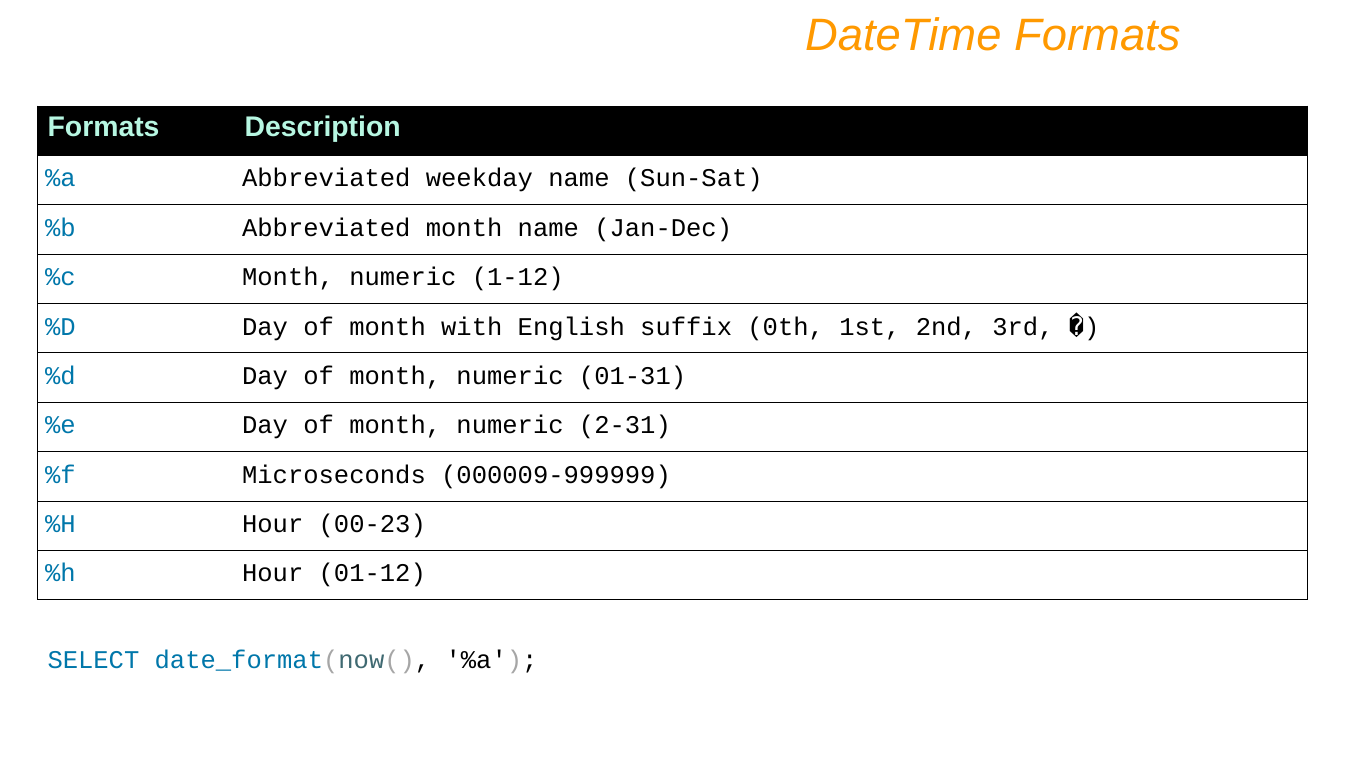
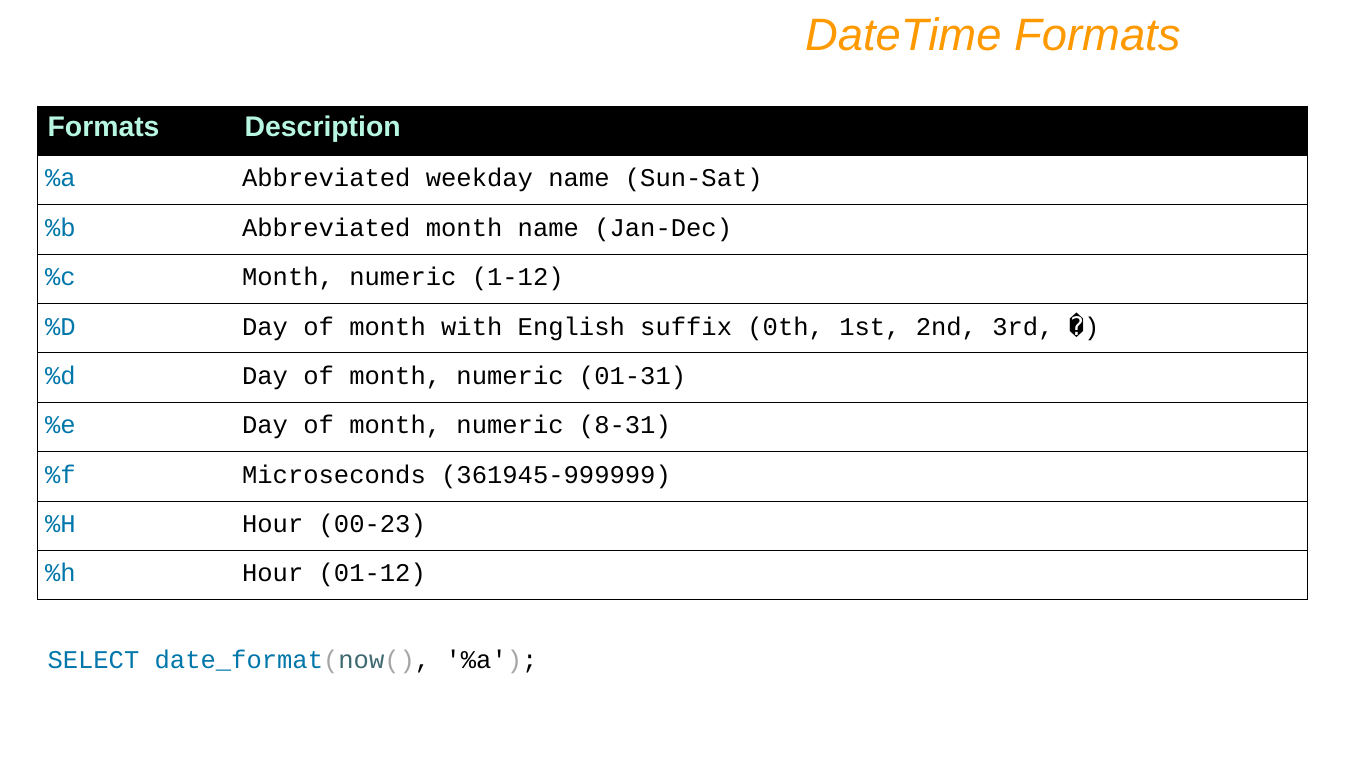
2-31: 2-31 -> 8-31 (625, 425)
000009-999999: 000009-999999 -> 361945-999999 (556, 474)
